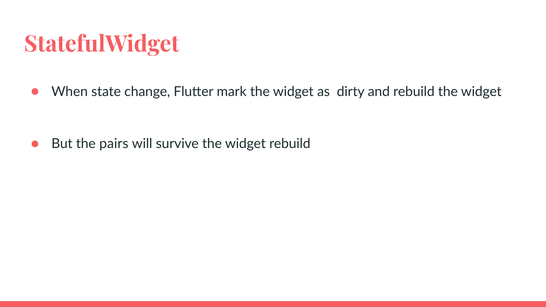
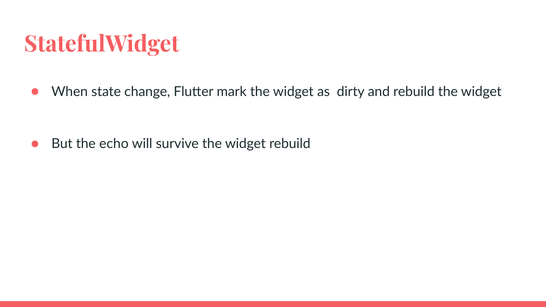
pairs: pairs -> echo (114, 144)
